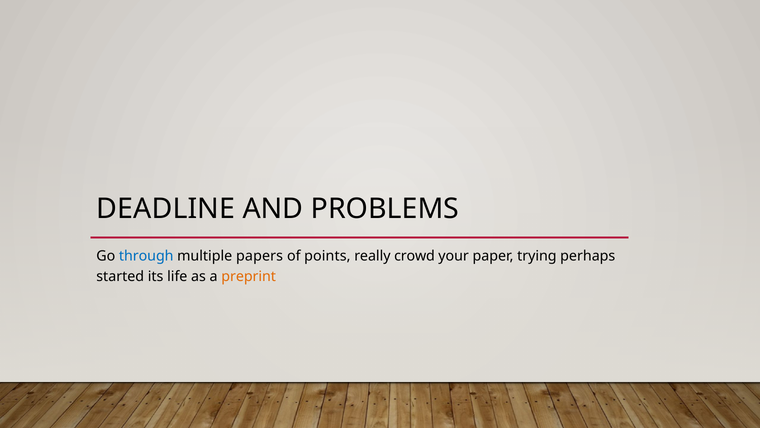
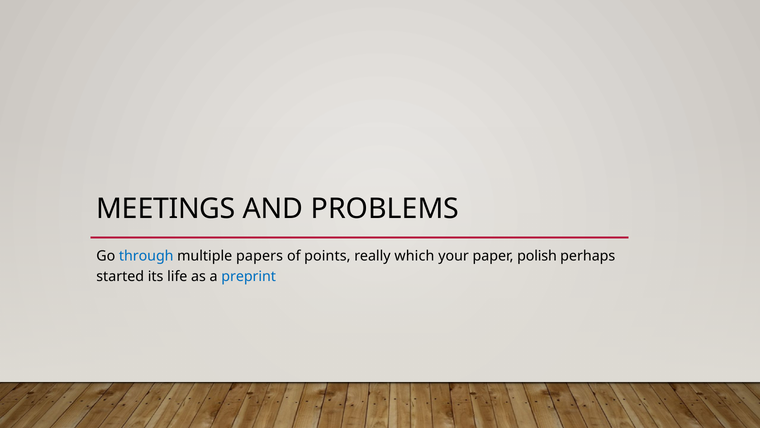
DEADLINE: DEADLINE -> MEETINGS (166, 209)
crowd: crowd -> which (414, 256)
trying: trying -> polish (537, 256)
preprint colour: orange -> blue (249, 276)
